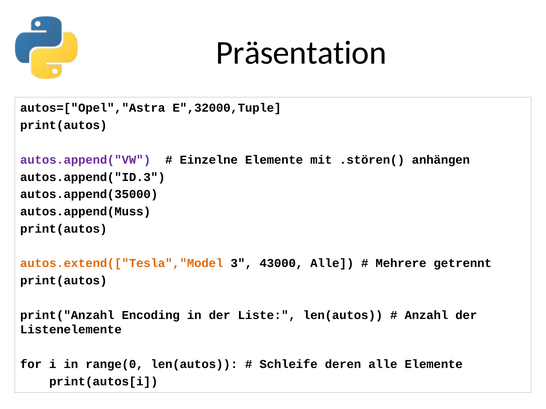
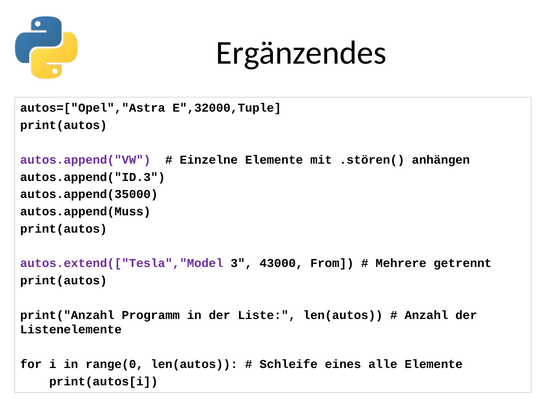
Präsentation: Präsentation -> Ergänzendes (301, 53)
autos.extend(["Tesla","Model colour: orange -> purple (122, 264)
43000 Alle: Alle -> From (332, 264)
Encoding: Encoding -> Programm (151, 315)
deren: deren -> eines (343, 365)
